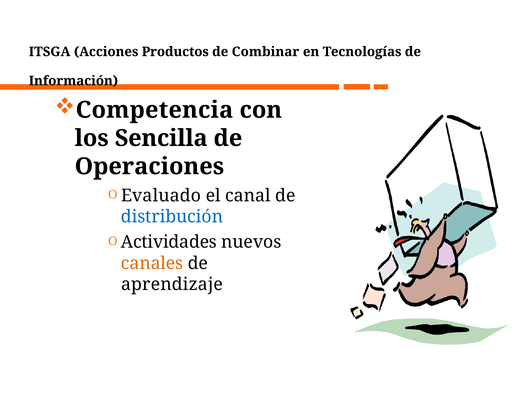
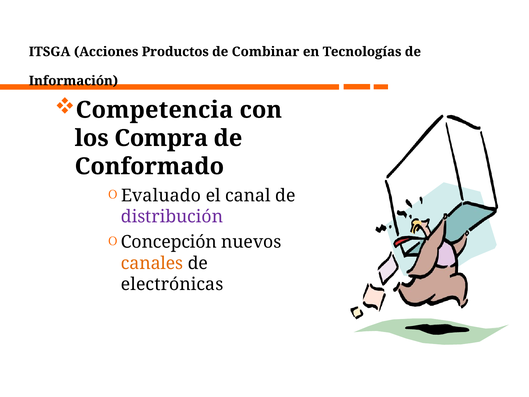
Sencilla: Sencilla -> Compra (161, 138)
Operaciones: Operaciones -> Conformado (149, 166)
distribución colour: blue -> purple (172, 217)
Actividades: Actividades -> Concepción (169, 242)
aprendizaje: aprendizaje -> electrónicas (172, 284)
